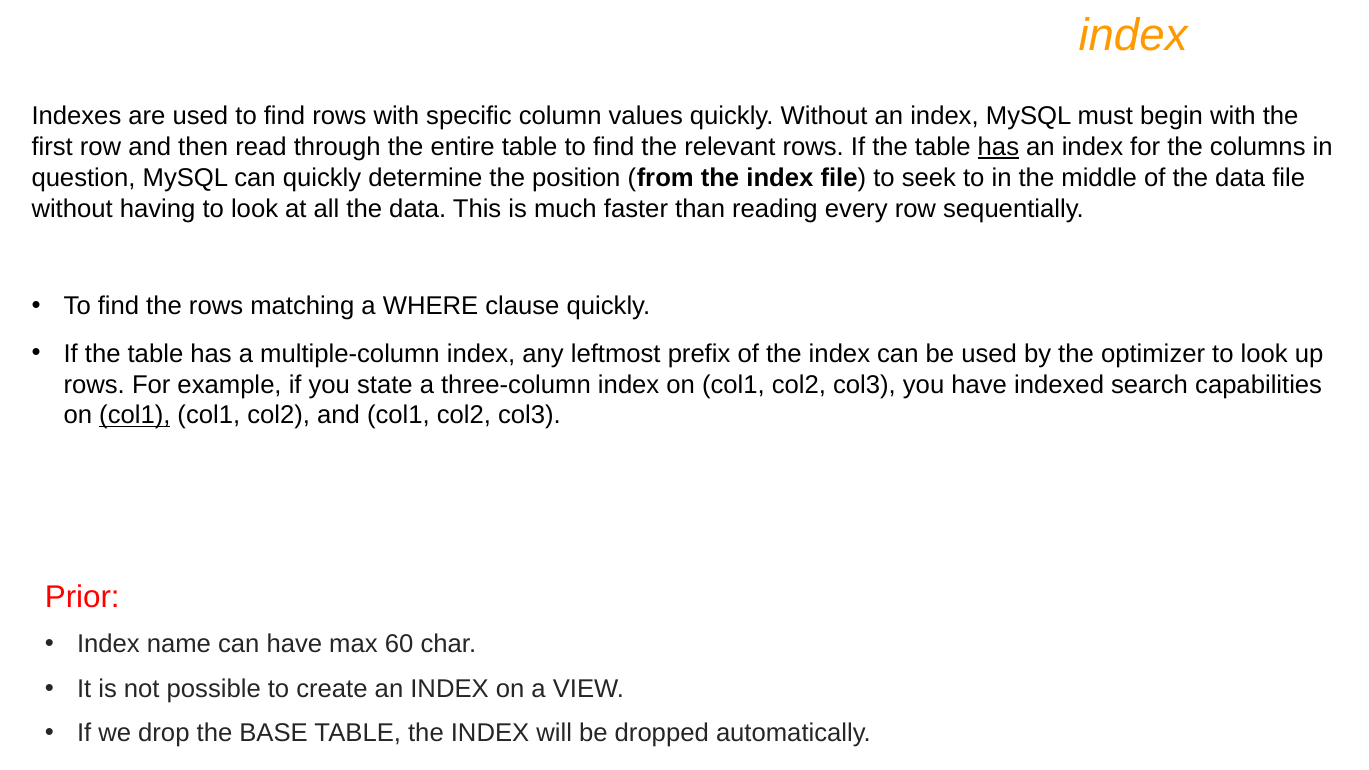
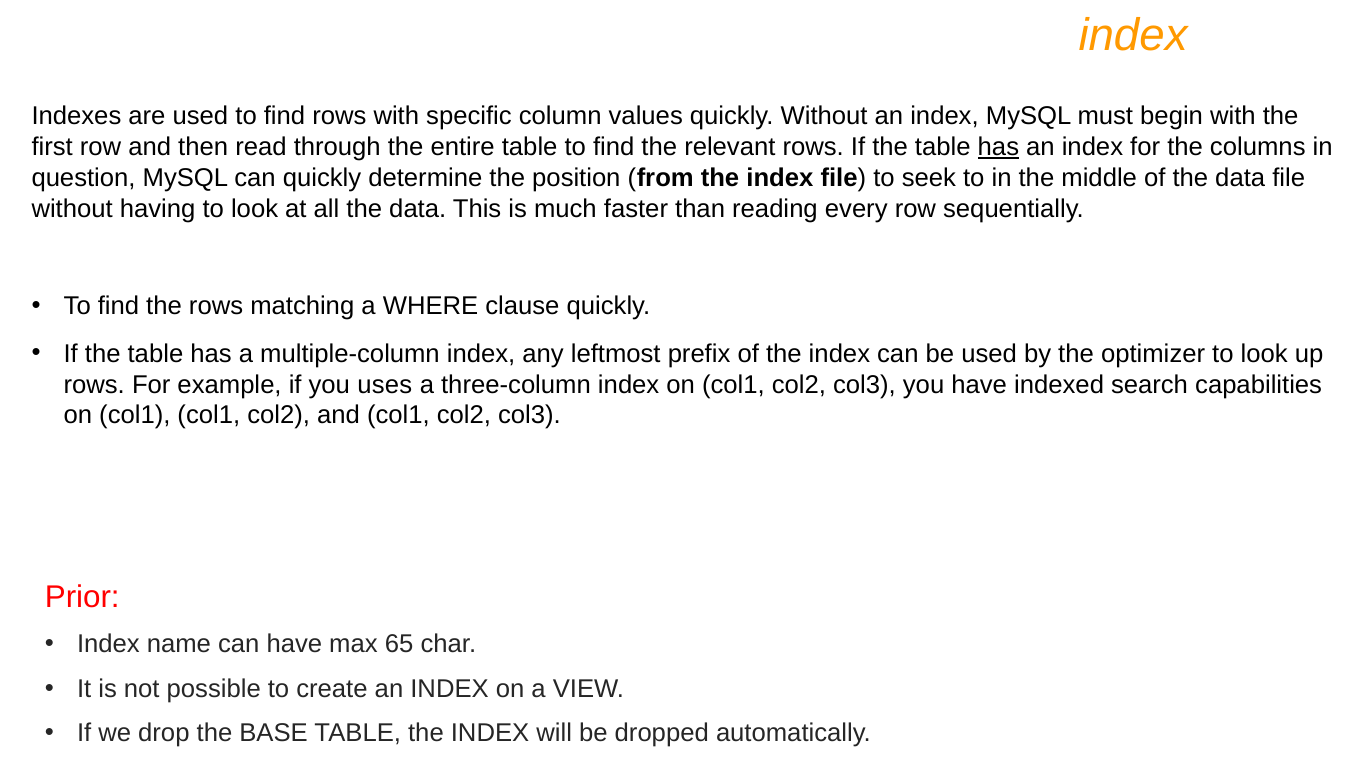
state: state -> uses (385, 385)
col1 underline: present -> none (135, 416)
60: 60 -> 65 (399, 645)
